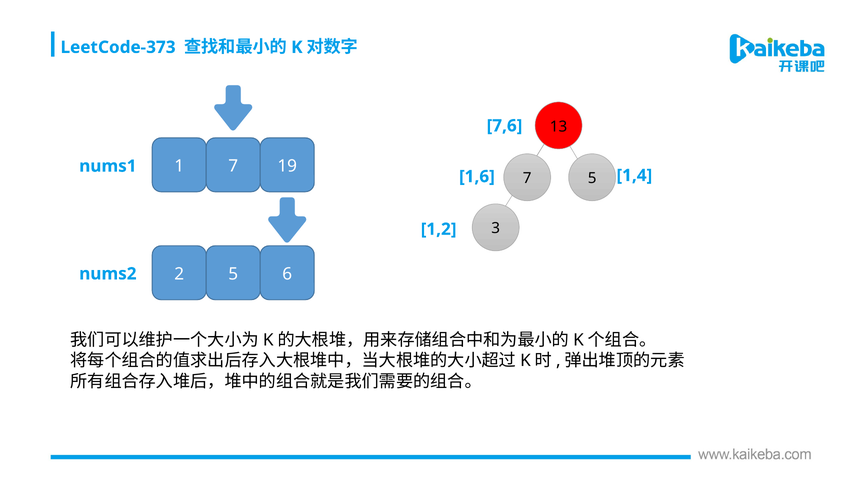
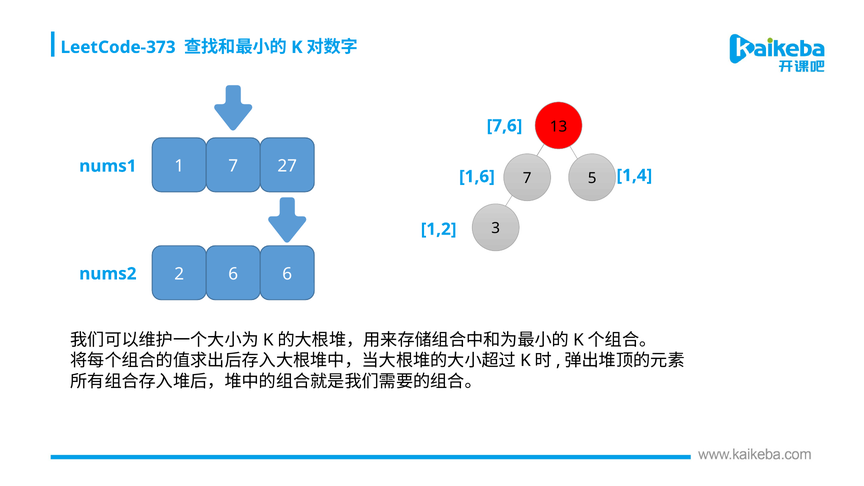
19: 19 -> 27 (287, 166)
2 5: 5 -> 6 (233, 274)
